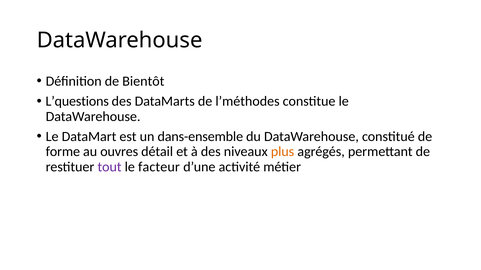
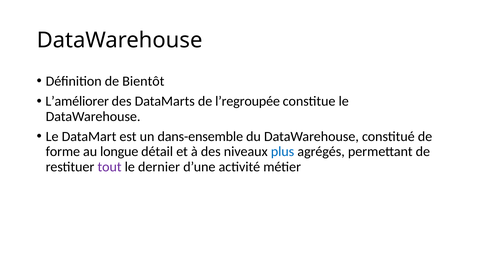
L’questions: L’questions -> L’améliorer (77, 101)
l’méthodes: l’méthodes -> l’regroupée (248, 101)
ouvres: ouvres -> longue (119, 152)
plus colour: orange -> blue (283, 152)
facteur: facteur -> dernier (159, 167)
